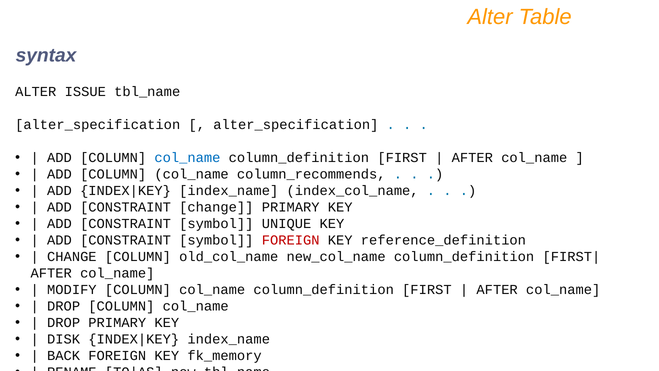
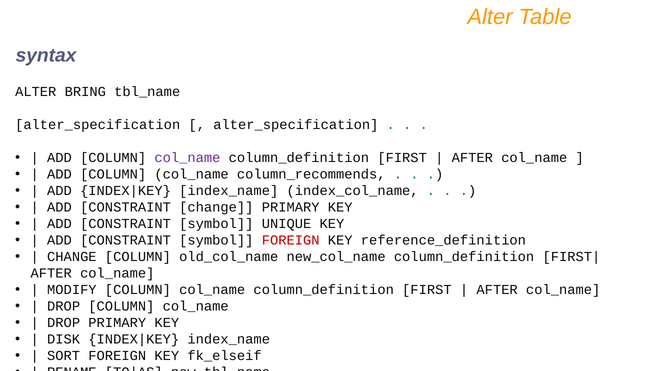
ISSUE: ISSUE -> BRING (85, 92)
col_name colour: blue -> purple (187, 158)
BACK: BACK -> SORT (64, 356)
fk_memory: fk_memory -> fk_elseif (225, 356)
